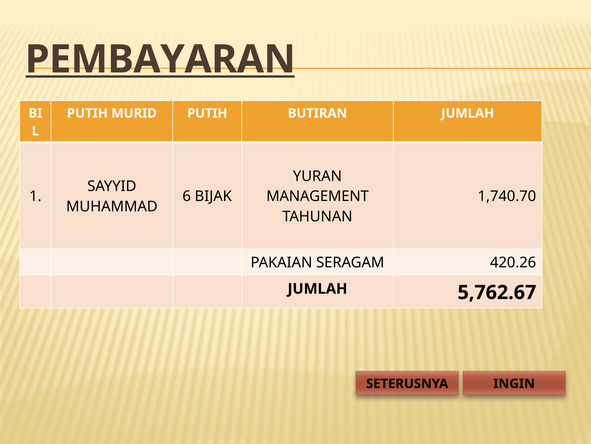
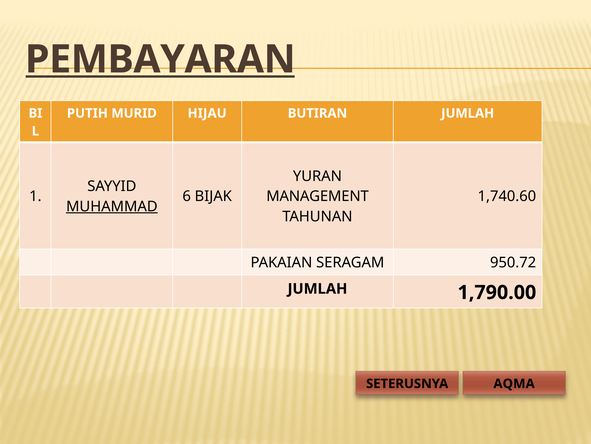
MURID PUTIH: PUTIH -> HIJAU (207, 113)
1,740.70: 1,740.70 -> 1,740.60 (507, 196)
MUHAMMAD underline: none -> present (112, 206)
420.26: 420.26 -> 950.72 (513, 262)
5,762.67: 5,762.67 -> 1,790.00 (497, 292)
INGIN: INGIN -> AQMA (514, 383)
